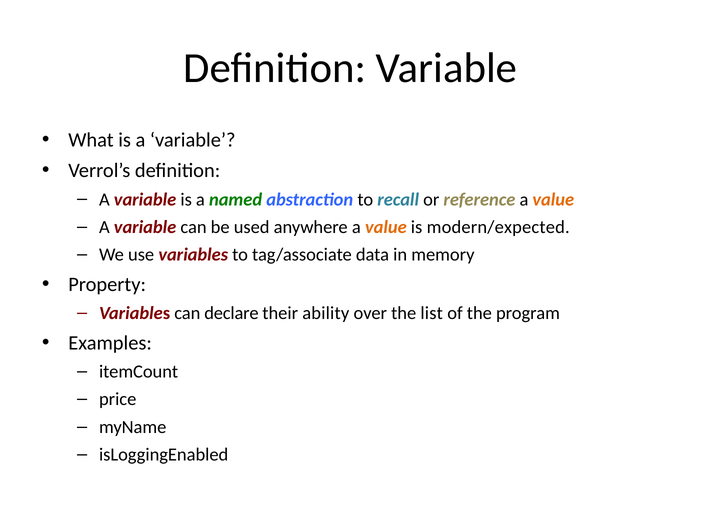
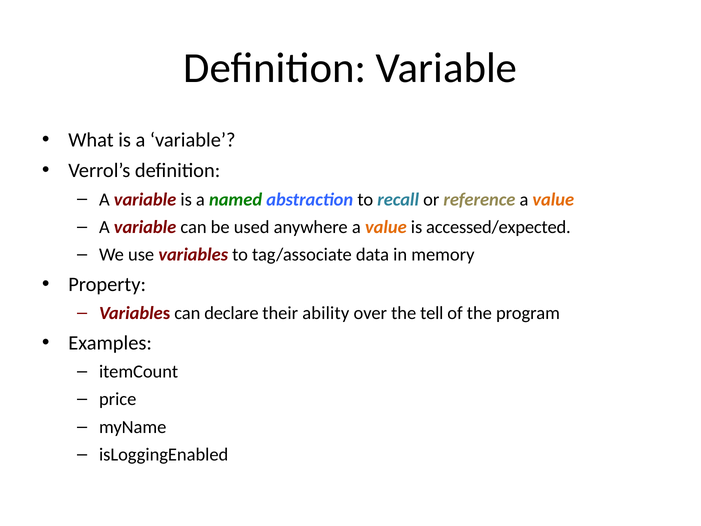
modern/expected: modern/expected -> accessed/expected (498, 227)
list: list -> tell (432, 313)
